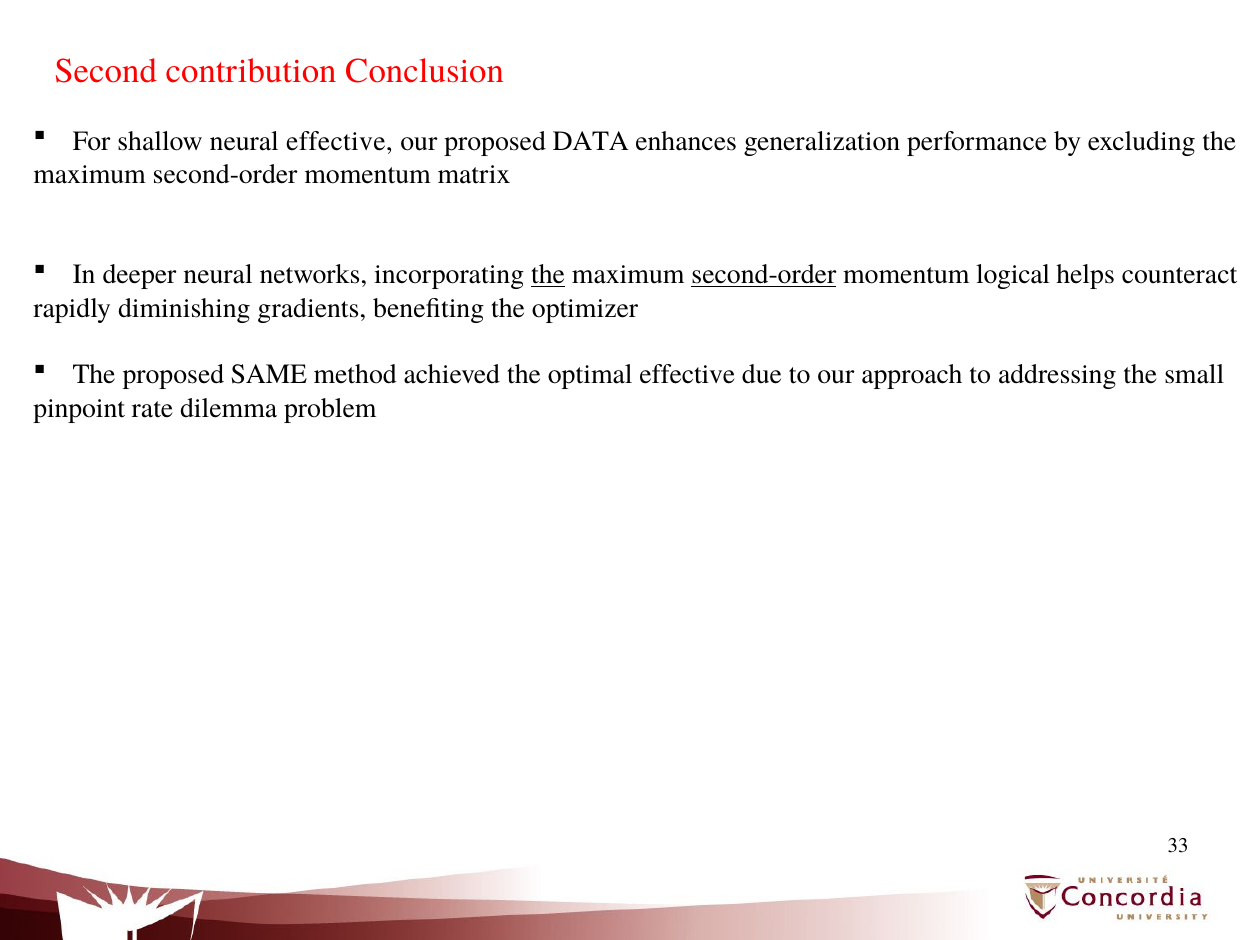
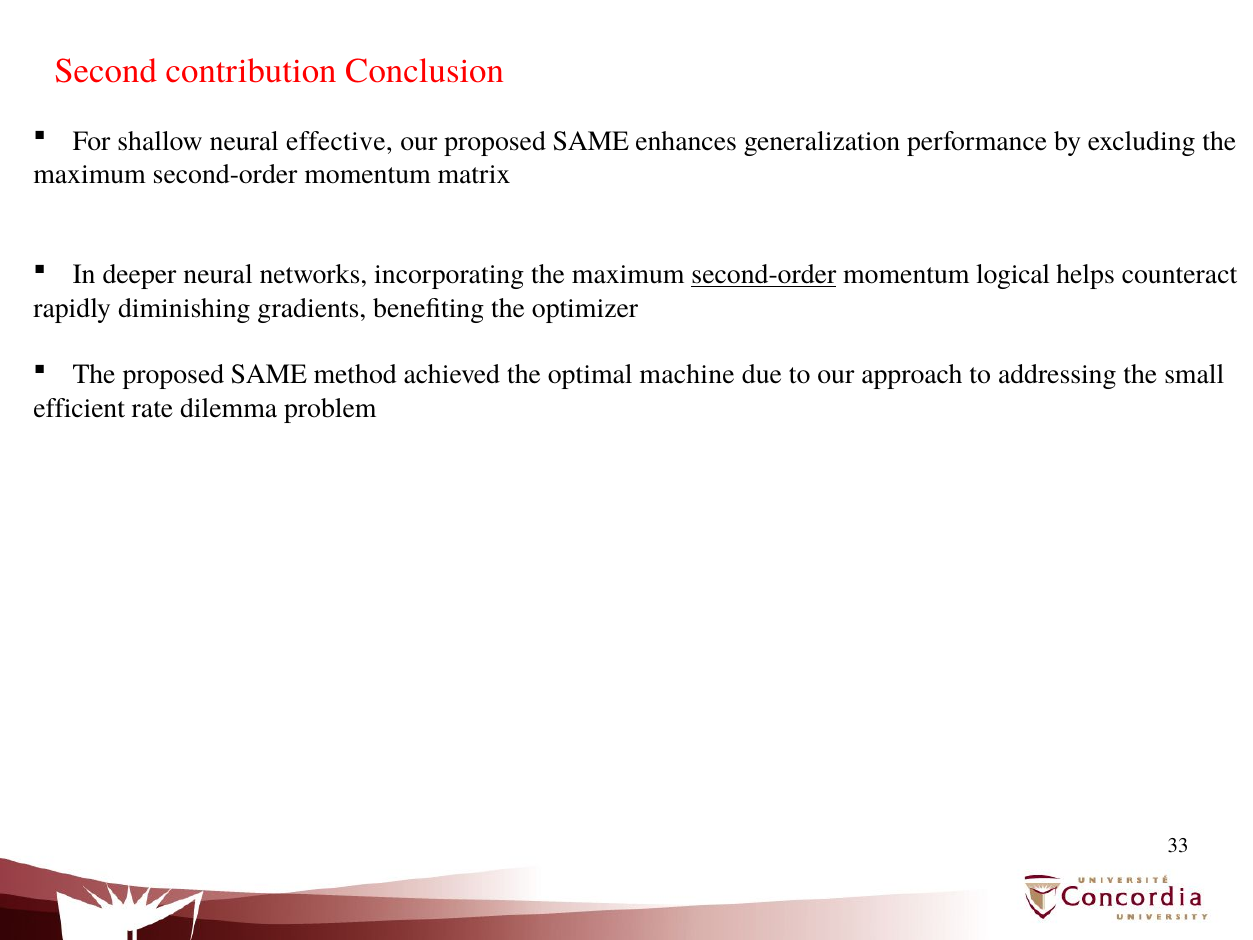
our proposed DATA: DATA -> SAME (591, 141)
the underline: present -> none (548, 275)
optimal effective: effective -> machine (687, 375)
pinpoint: pinpoint -> efficient (79, 408)
